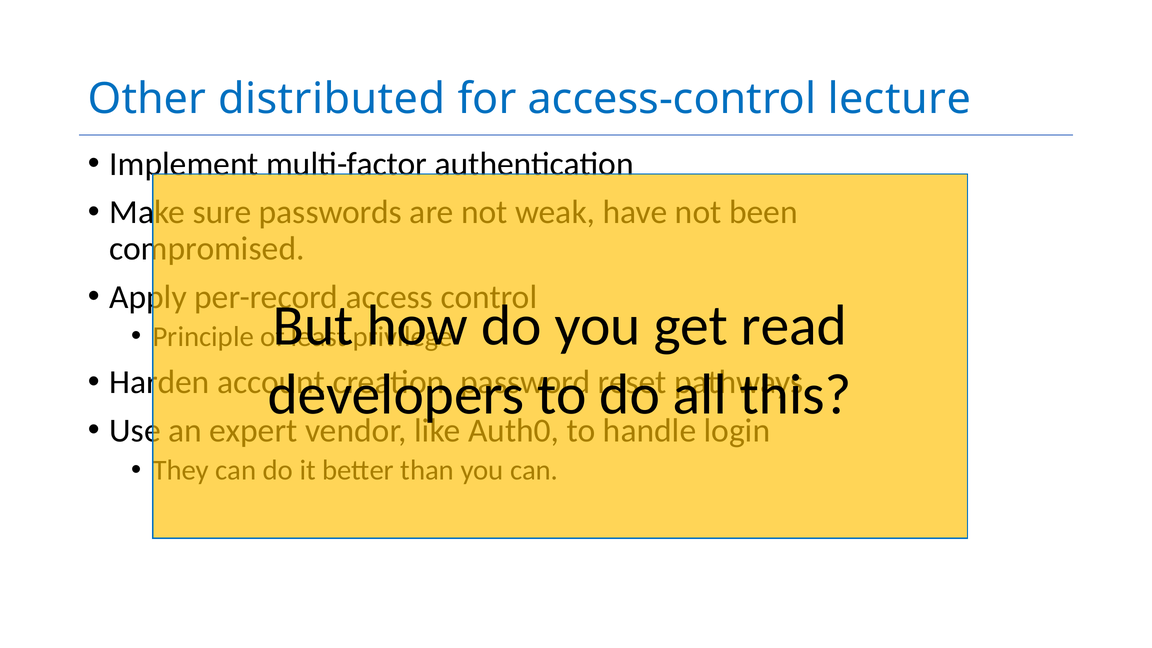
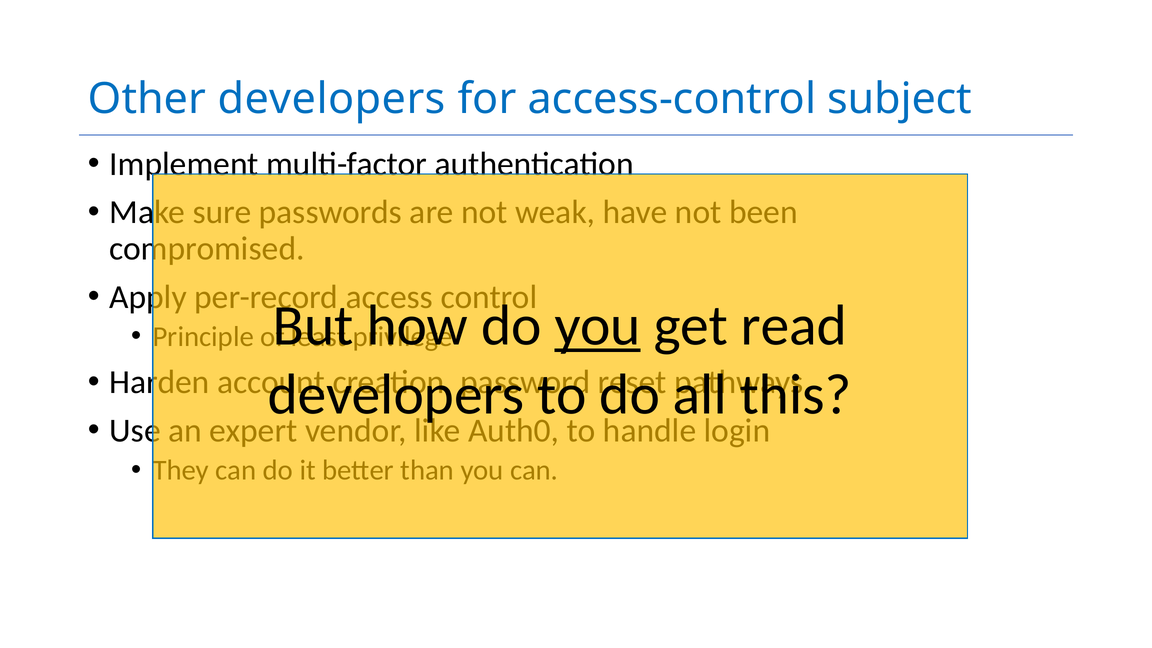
Other distributed: distributed -> developers (332, 99)
lecture: lecture -> subject (900, 99)
you underline: none -> present (598, 326)
